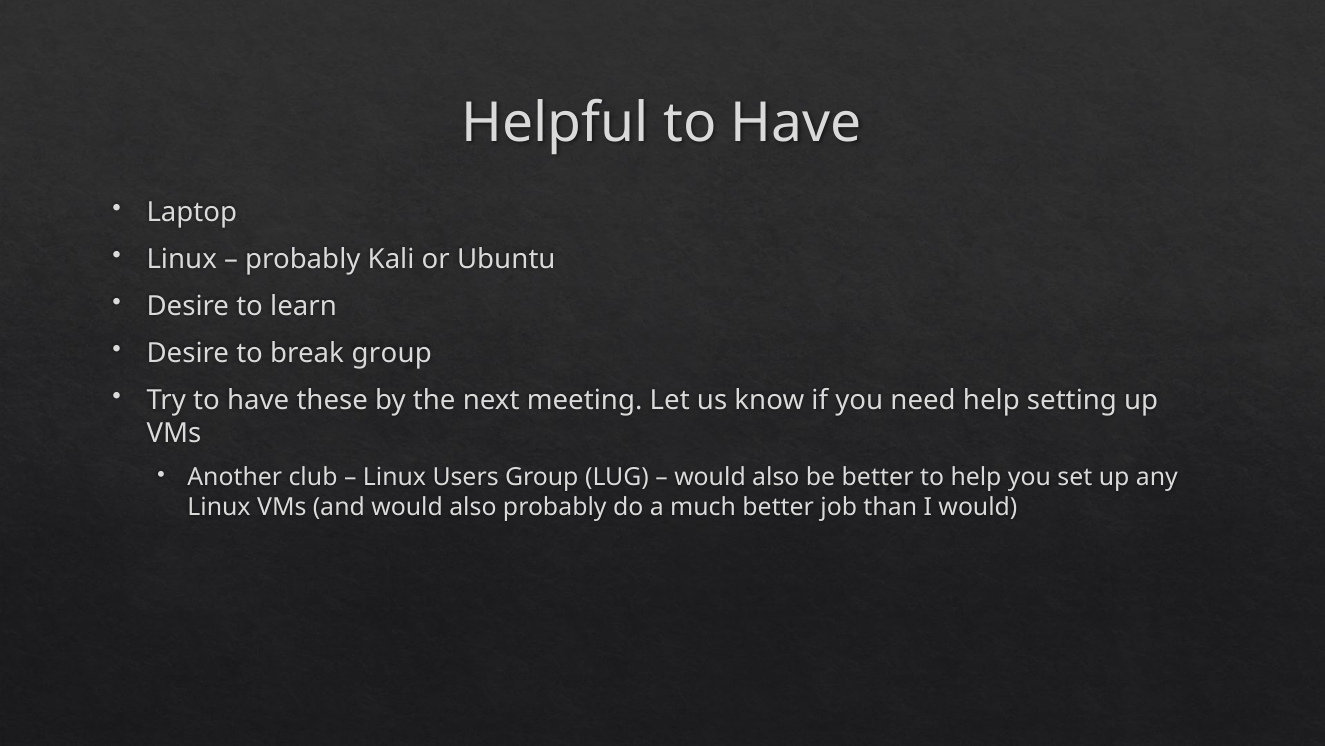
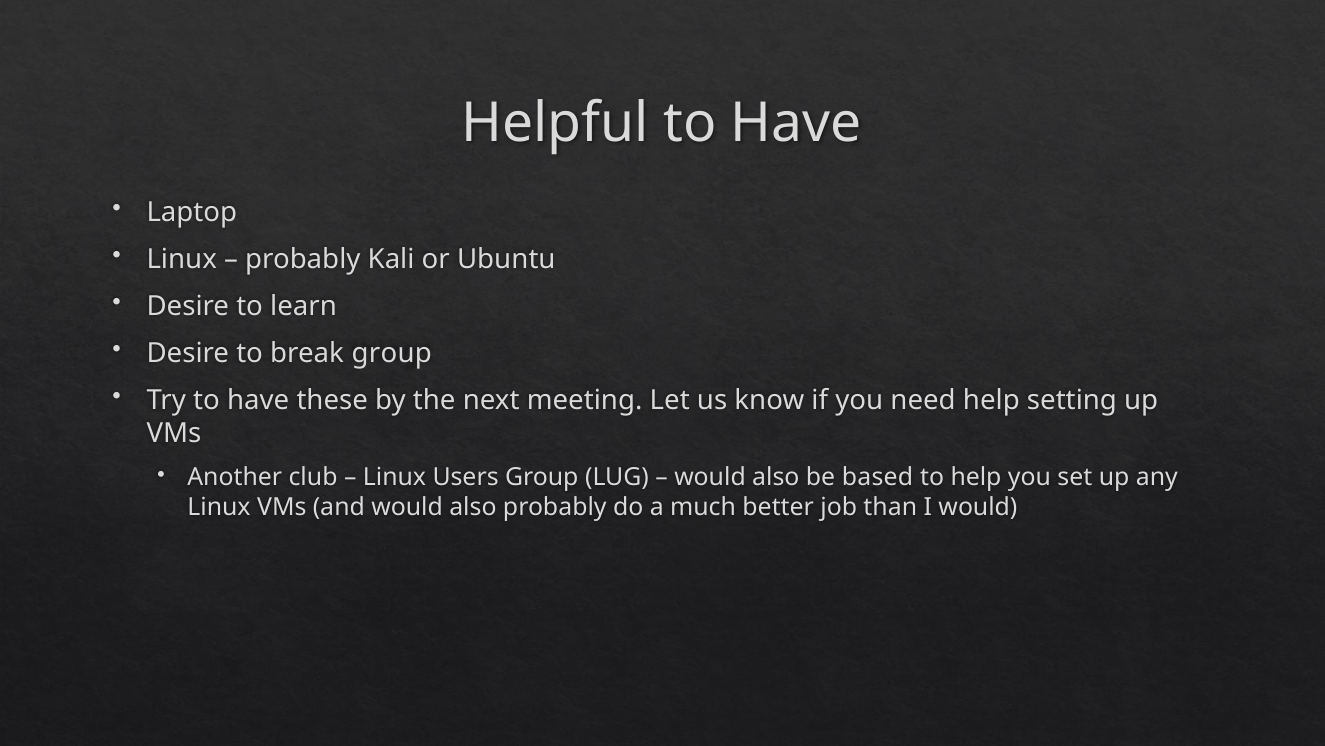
be better: better -> based (877, 477)
